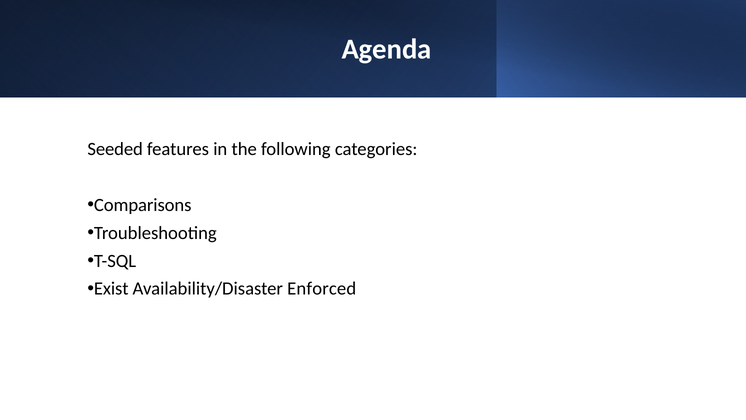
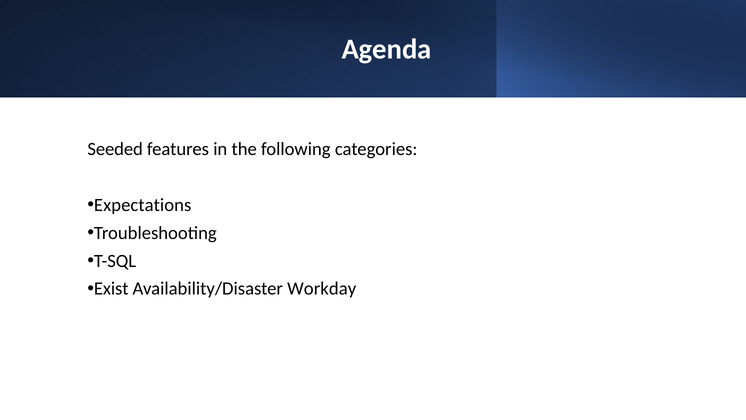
Comparisons: Comparisons -> Expectations (143, 205)
Enforced: Enforced -> Workday (322, 289)
